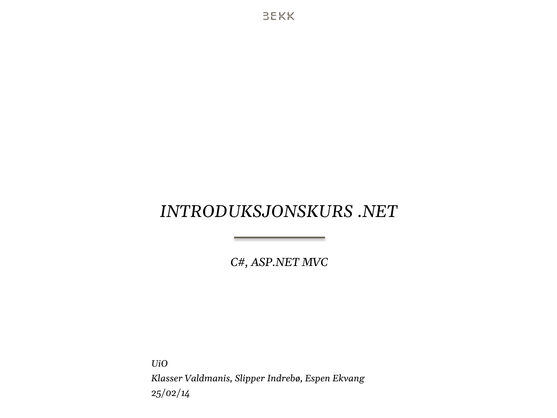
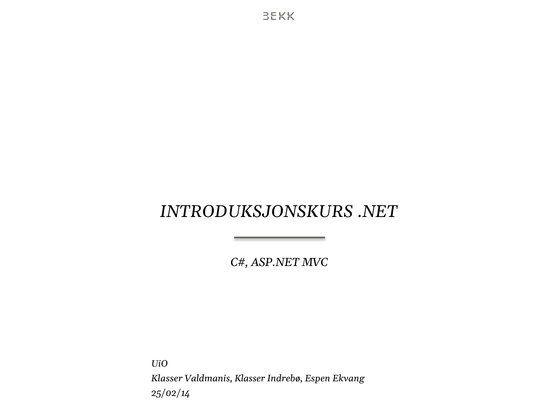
Valdmanis Slipper: Slipper -> Klasser (250, 378)
